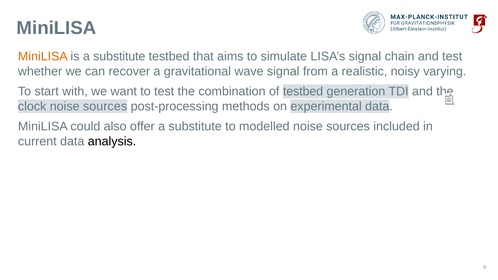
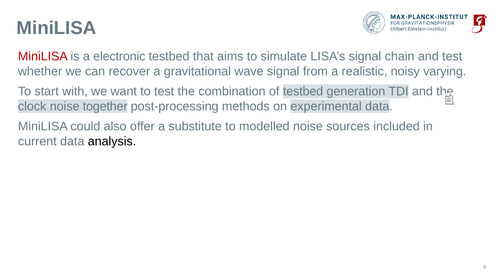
MiniLISA colour: orange -> red (43, 56)
is a substitute: substitute -> electronic (119, 56)
clock noise sources: sources -> together (105, 106)
